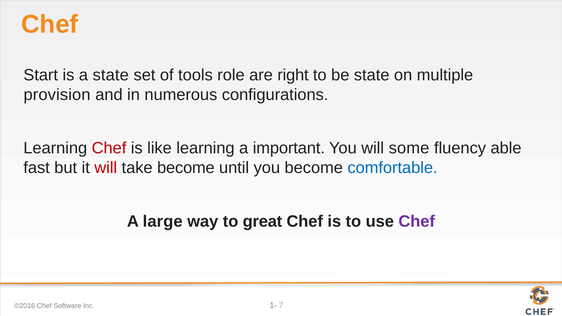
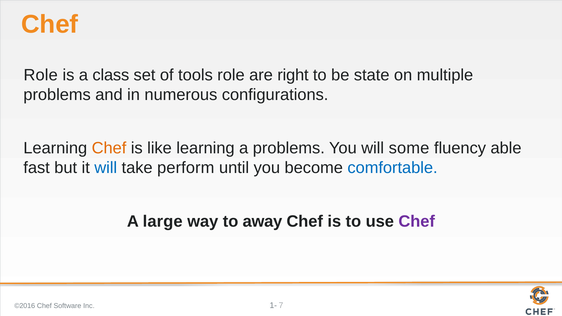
Start: Start -> Role (41, 75)
a state: state -> class (111, 75)
provision: provision -> problems (57, 95)
Chef colour: red -> orange (109, 148)
a important: important -> problems (289, 148)
will colour: red -> blue (106, 168)
take become: become -> perform (186, 168)
great: great -> away (262, 221)
